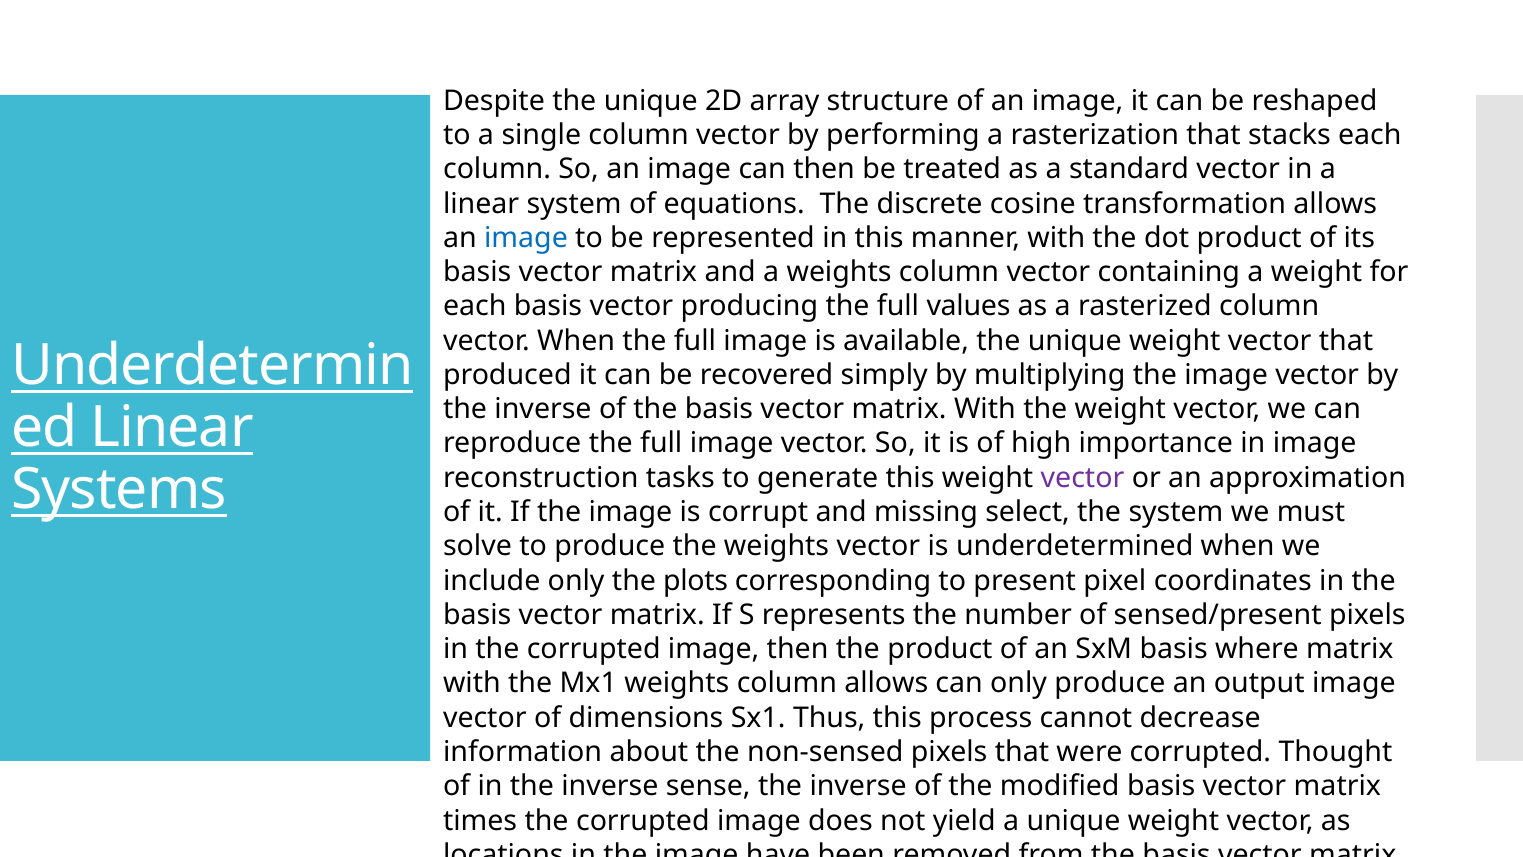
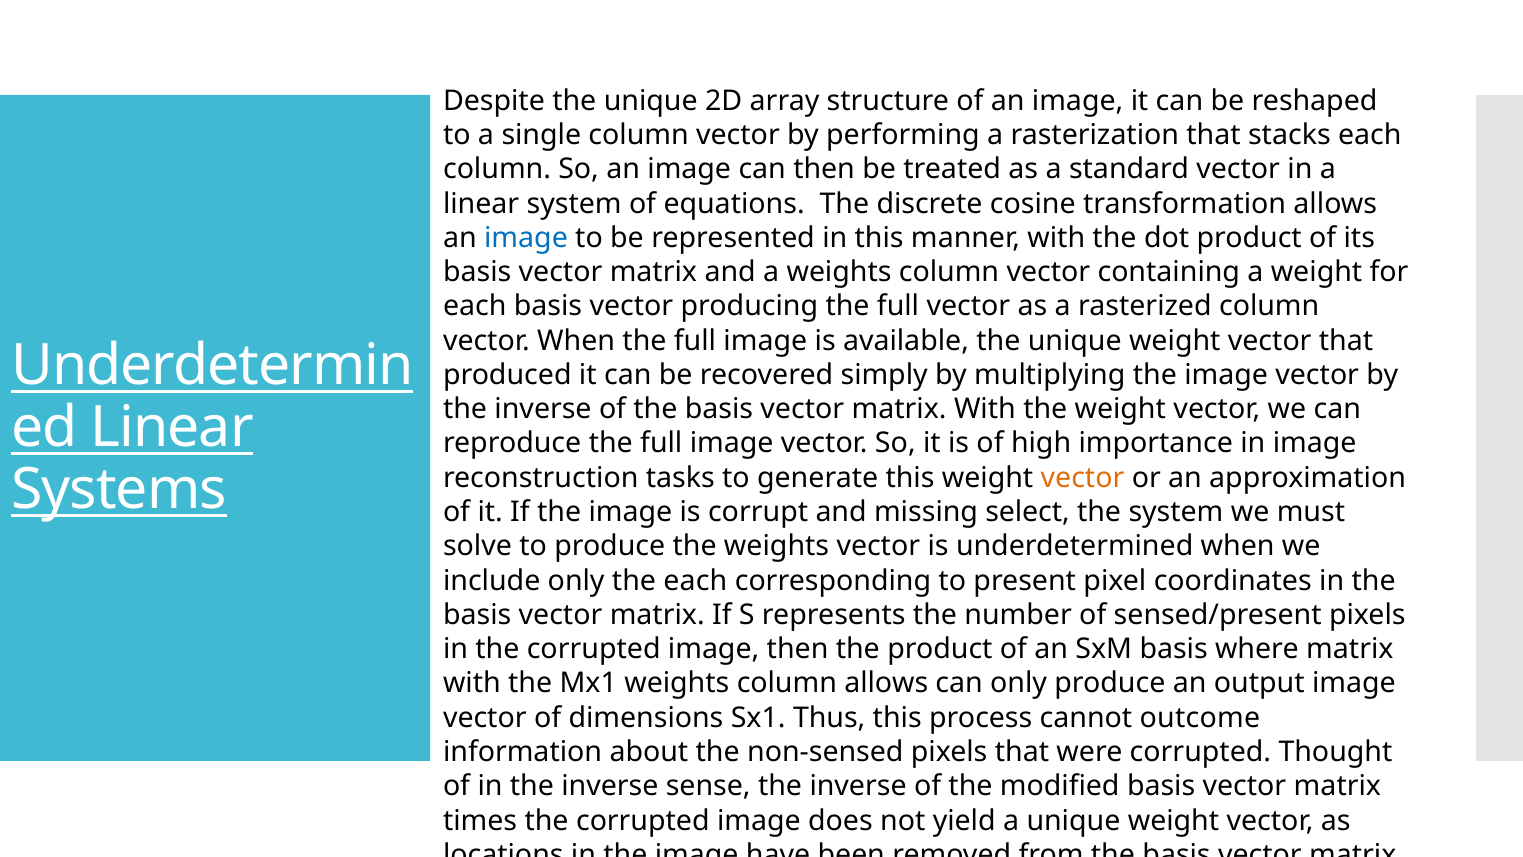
full values: values -> vector (968, 306)
vector colour: purple -> orange (1083, 478)
the plots: plots -> each (695, 580)
decrease: decrease -> outcome (1200, 718)
